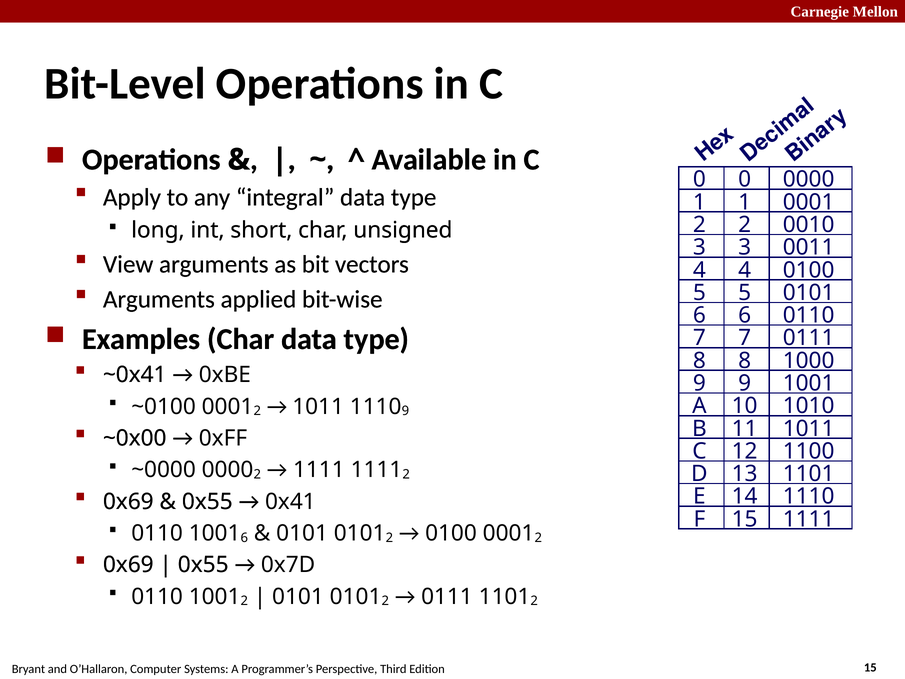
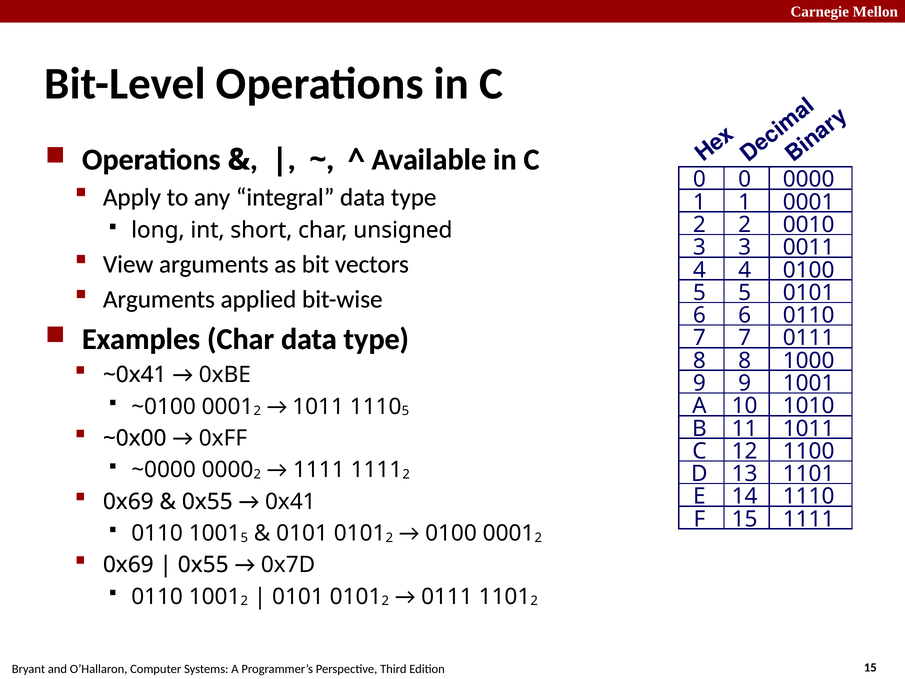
9: 9 -> 5 (405, 411)
6: 6 -> 5 (244, 538)
